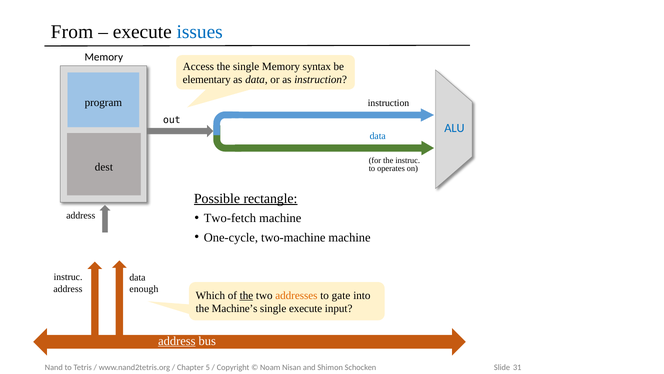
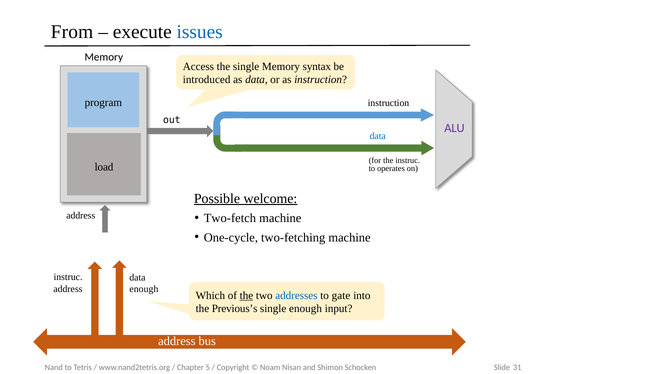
elementary: elementary -> introduced (207, 80)
ALU colour: blue -> purple (454, 128)
dest: dest -> load (104, 167)
rectangle: rectangle -> welcome (270, 198)
two-machine: two-machine -> two-fetching (293, 237)
addresses colour: orange -> blue (296, 295)
Machine’s: Machine’s -> Previous’s (235, 308)
single execute: execute -> enough (306, 308)
address underline: present -> none (177, 340)
